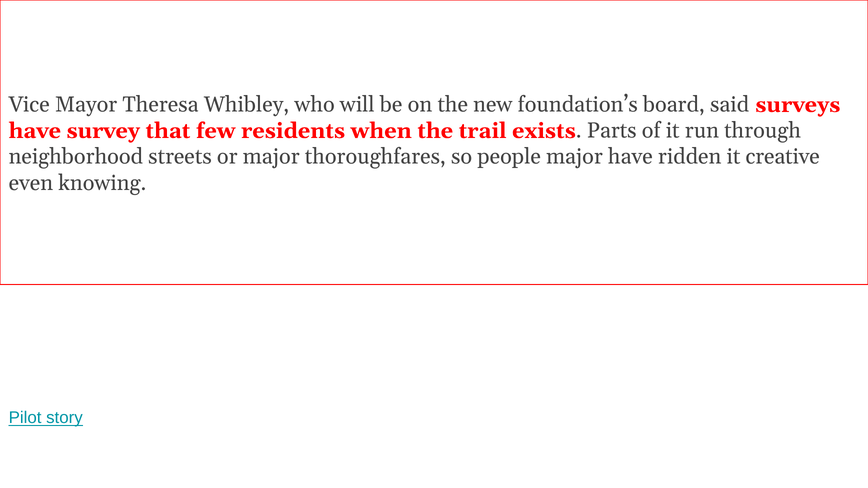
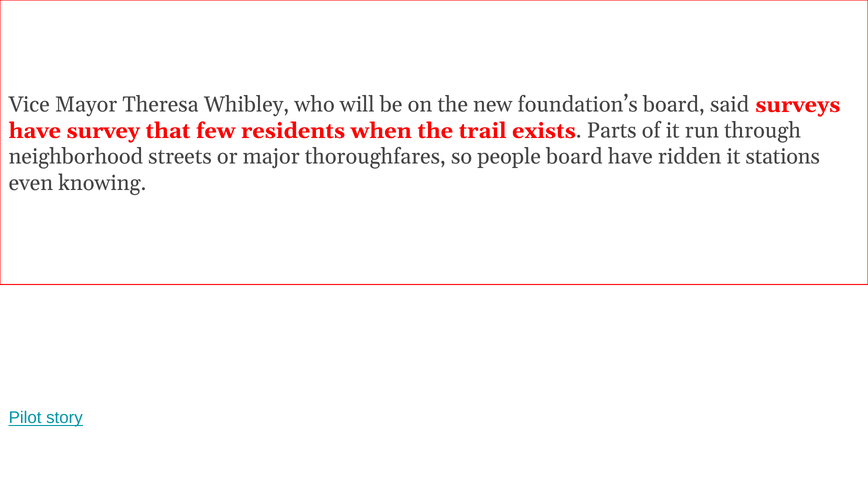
people major: major -> board (574, 157)
creative: creative -> stations (783, 157)
